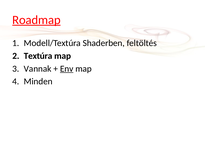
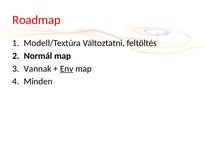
Roadmap underline: present -> none (36, 20)
Shaderben: Shaderben -> Változtatni (104, 43)
Textúra: Textúra -> Normál (38, 56)
